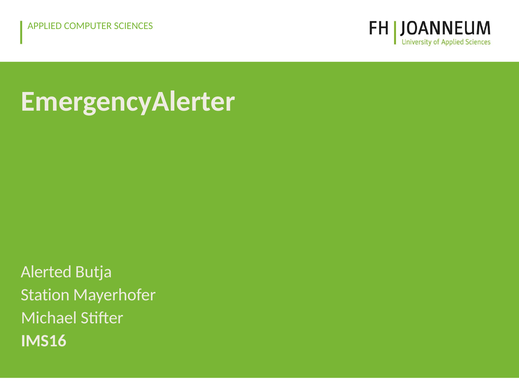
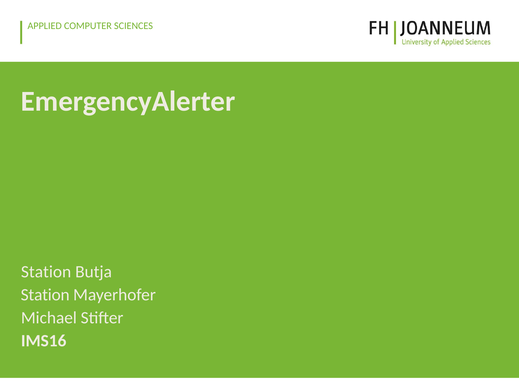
Alerted: Alerted -> Station (46, 272)
